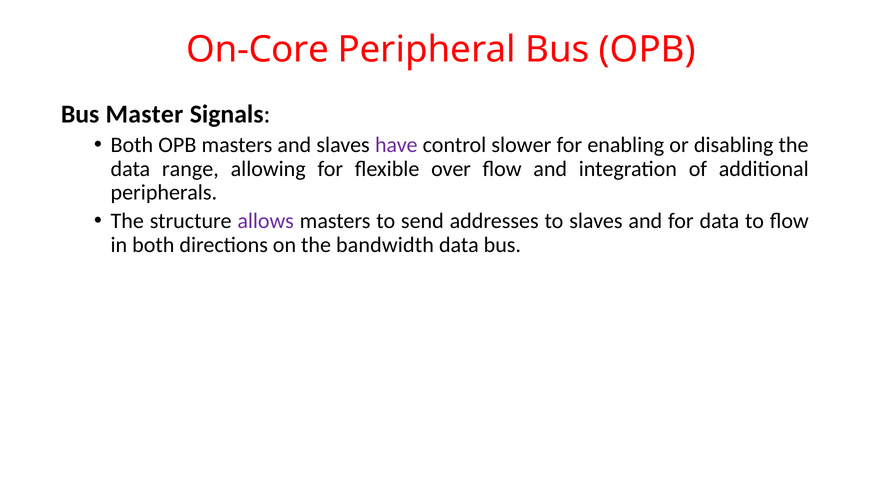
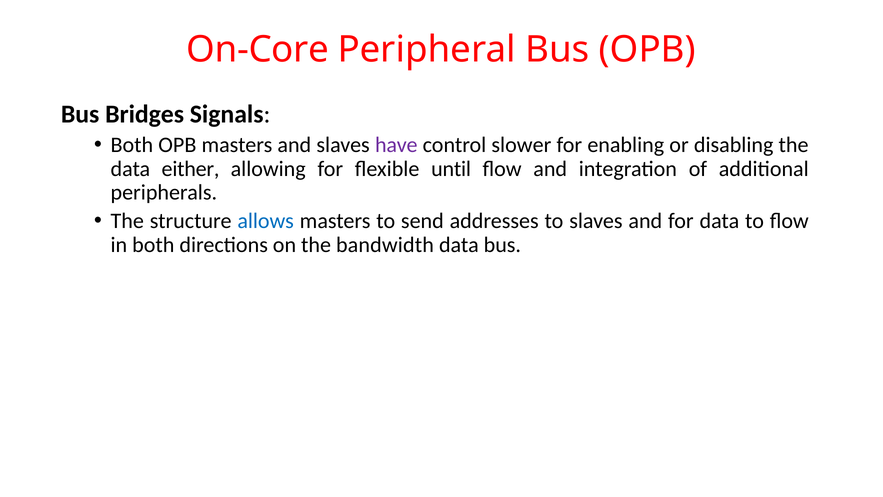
Master: Master -> Bridges (145, 114)
range: range -> either (191, 169)
over: over -> until (451, 169)
allows colour: purple -> blue (266, 221)
